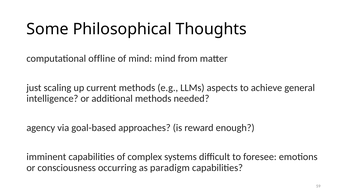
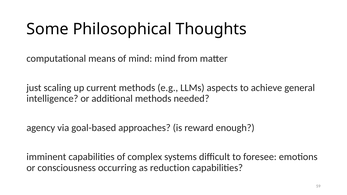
offline: offline -> means (102, 59)
paradigm: paradigm -> reduction (170, 168)
